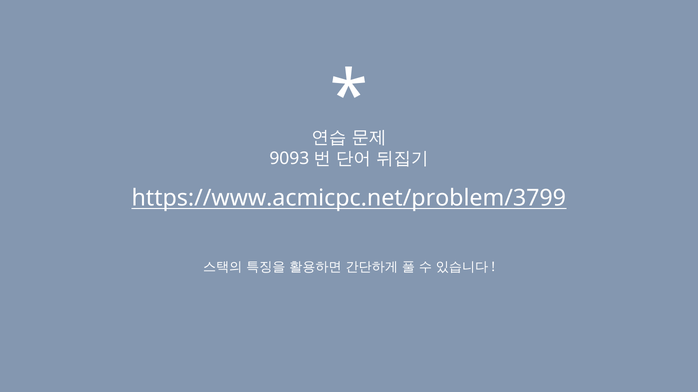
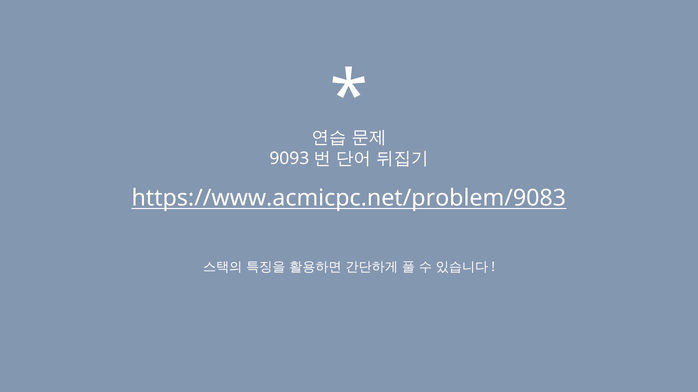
https://www.acmicpc.net/problem/3799: https://www.acmicpc.net/problem/3799 -> https://www.acmicpc.net/problem/9083 (349, 198)
